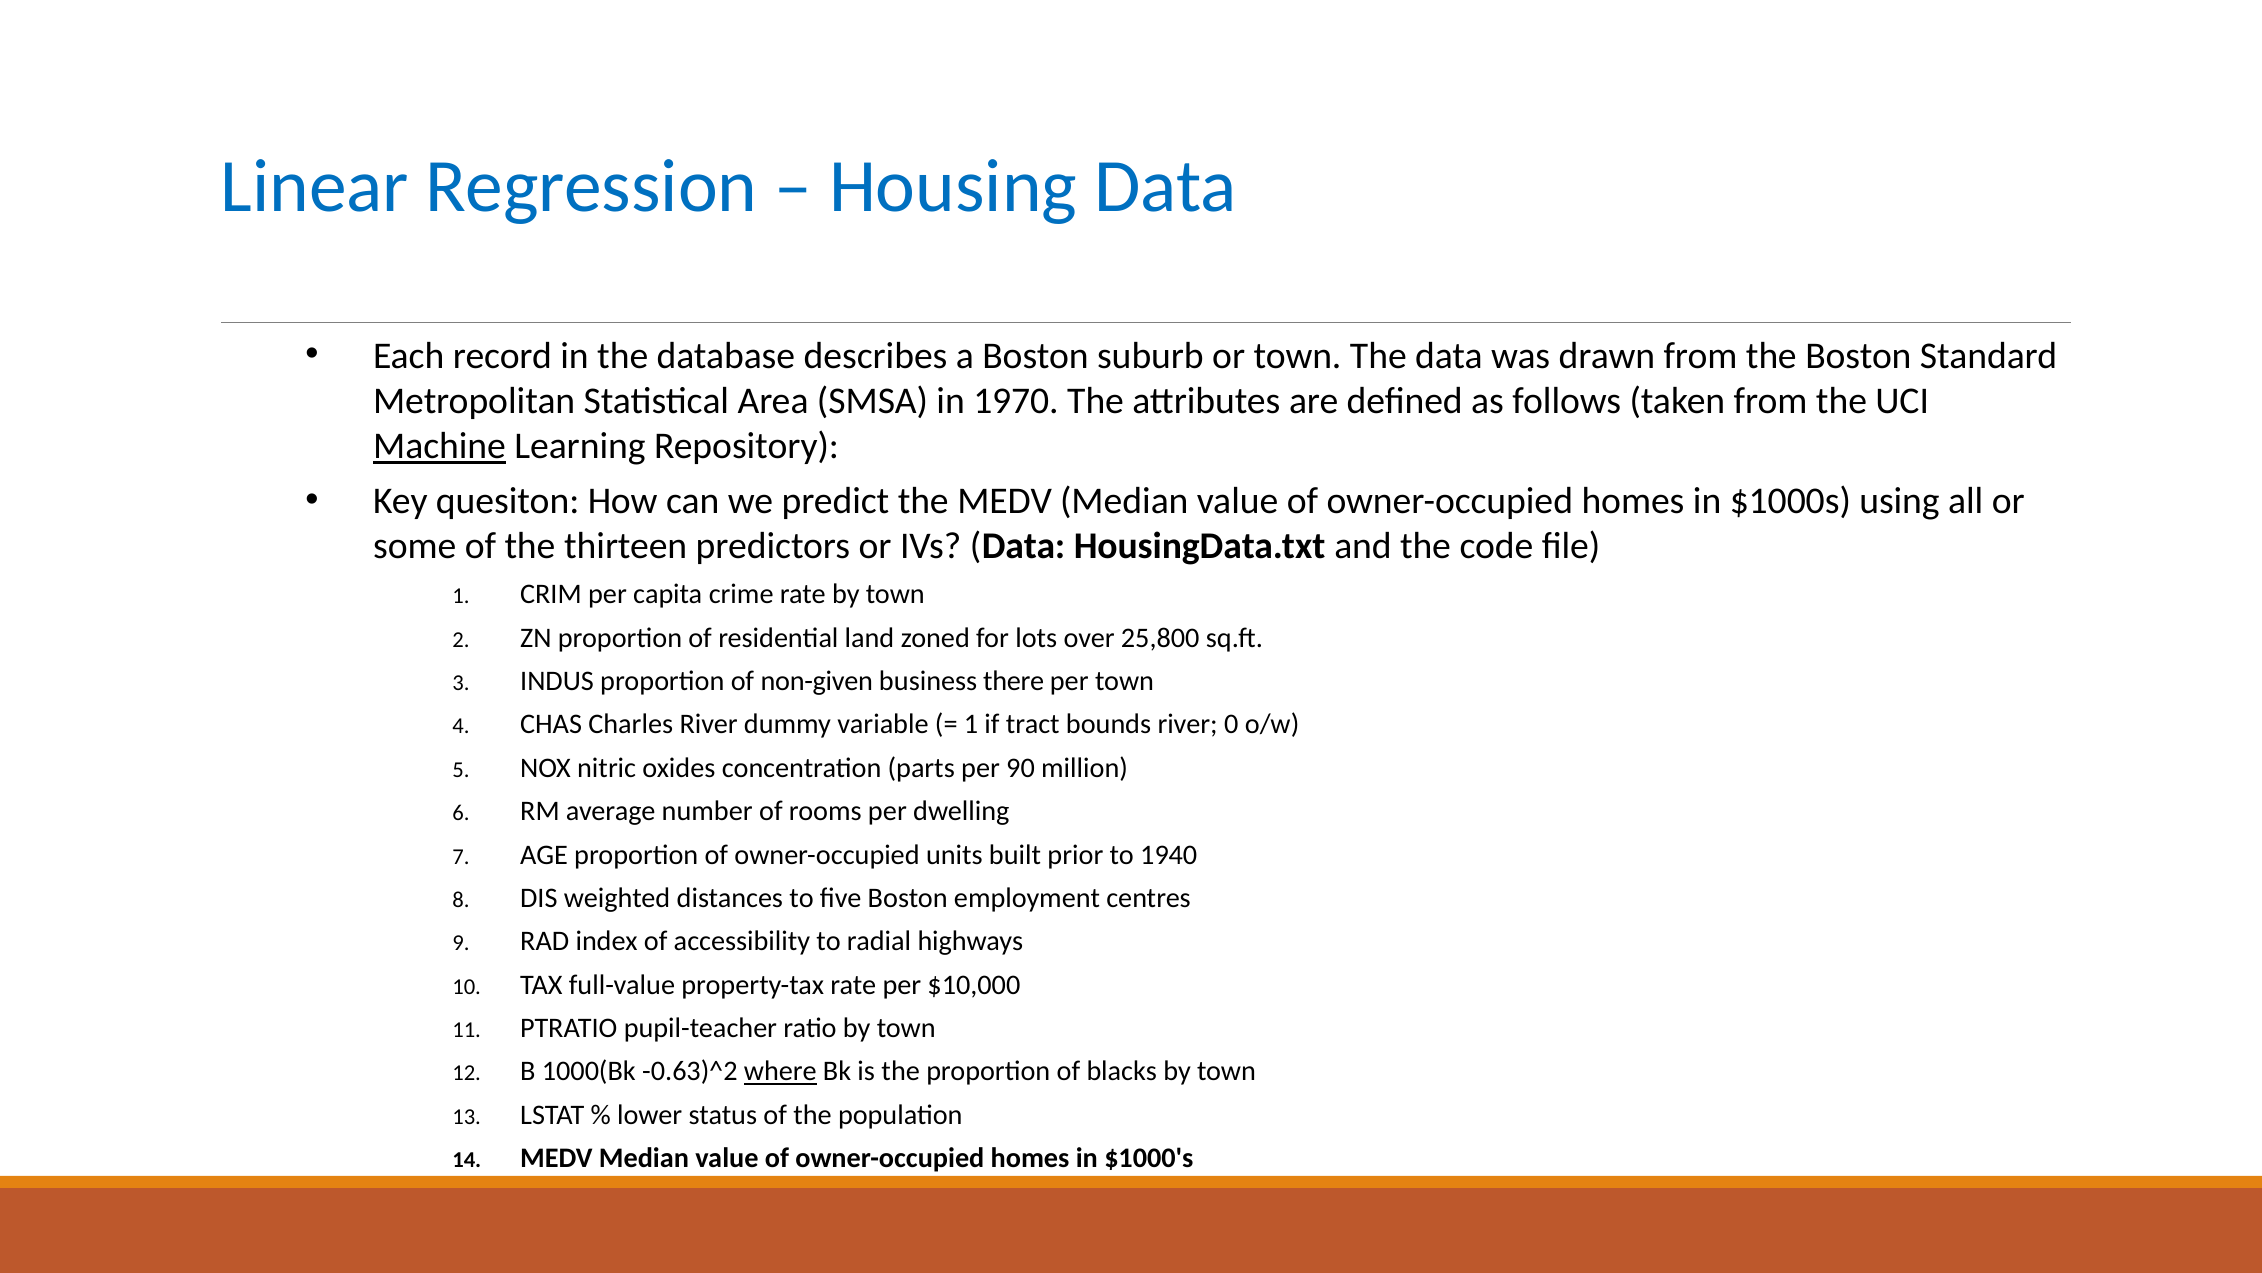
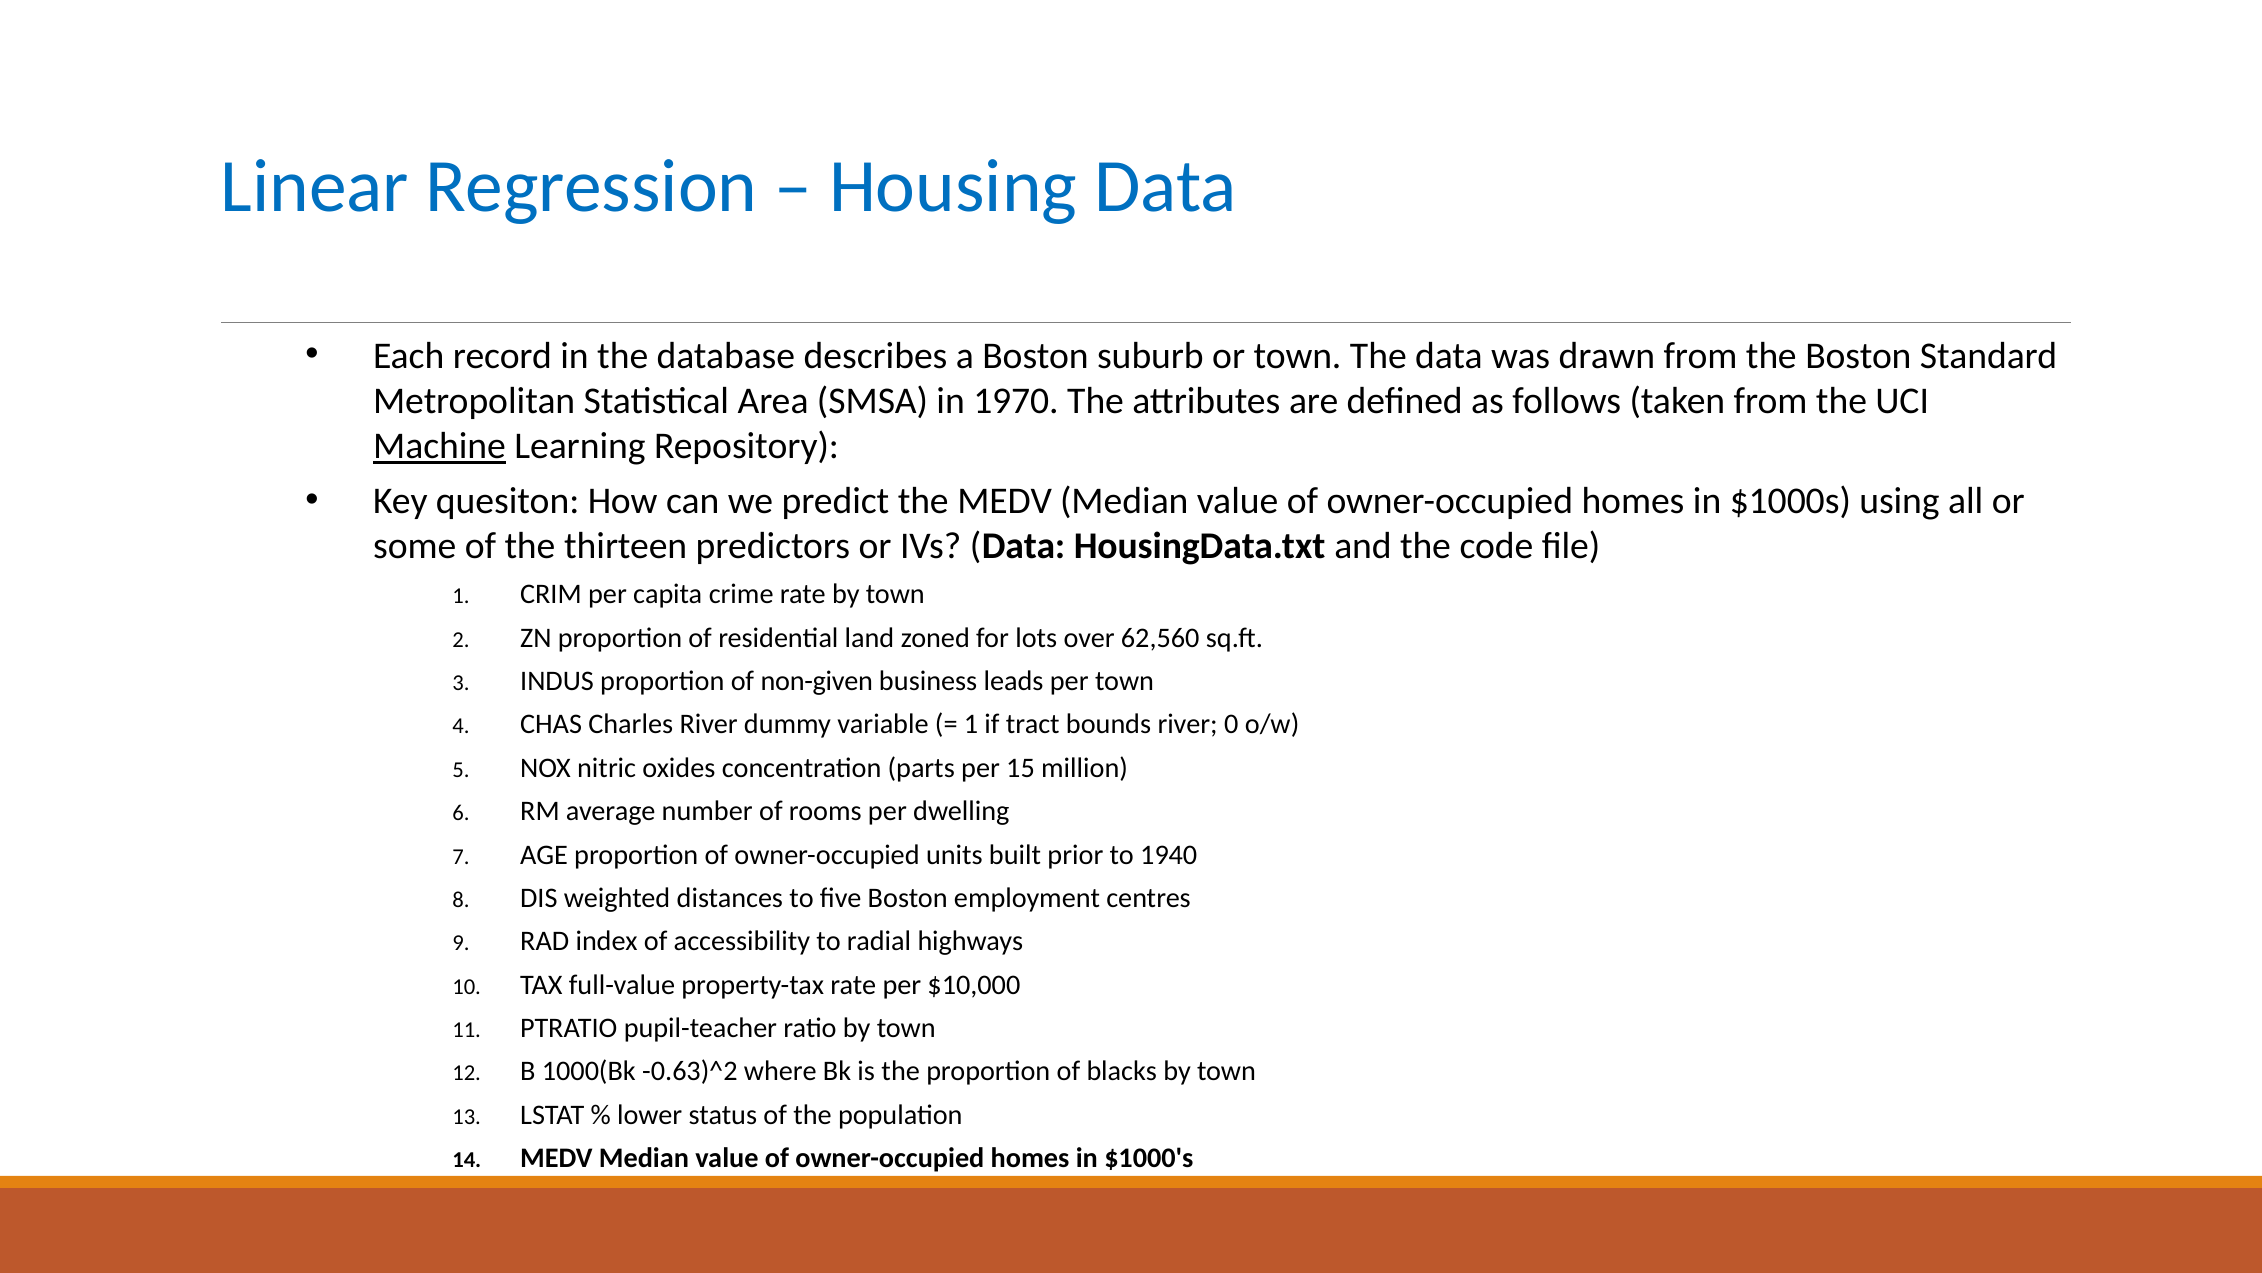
25,800: 25,800 -> 62,560 (1160, 638)
there: there -> leads (1014, 681)
90: 90 -> 15 (1021, 768)
where underline: present -> none (780, 1071)
